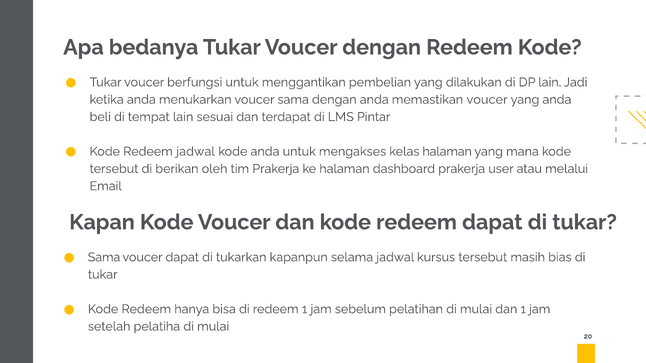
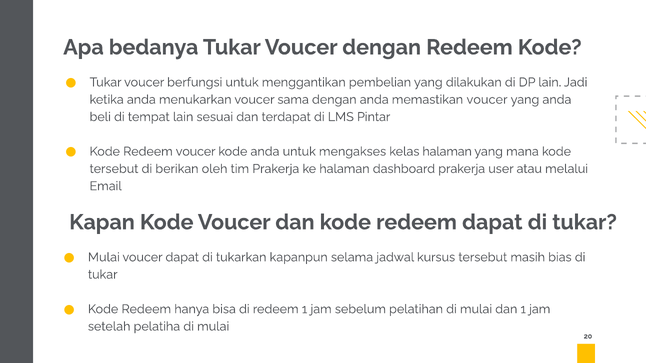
Redeem jadwal: jadwal -> voucer (196, 152)
Sama: Sama -> Mulai (104, 257)
